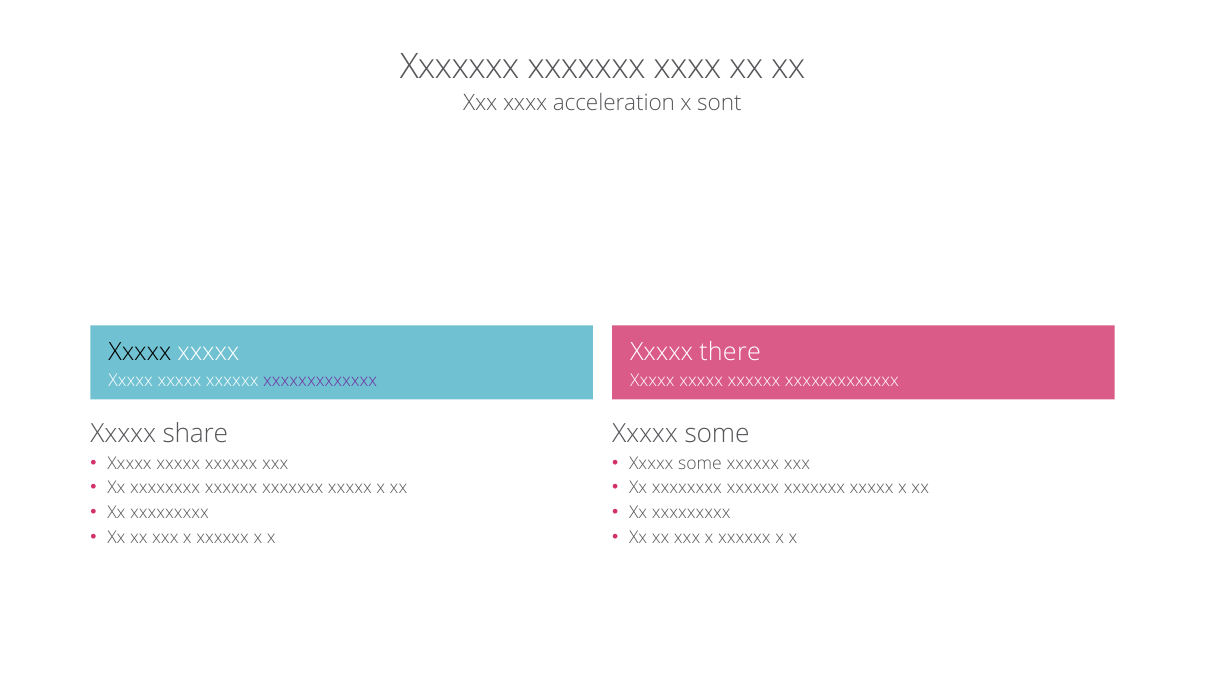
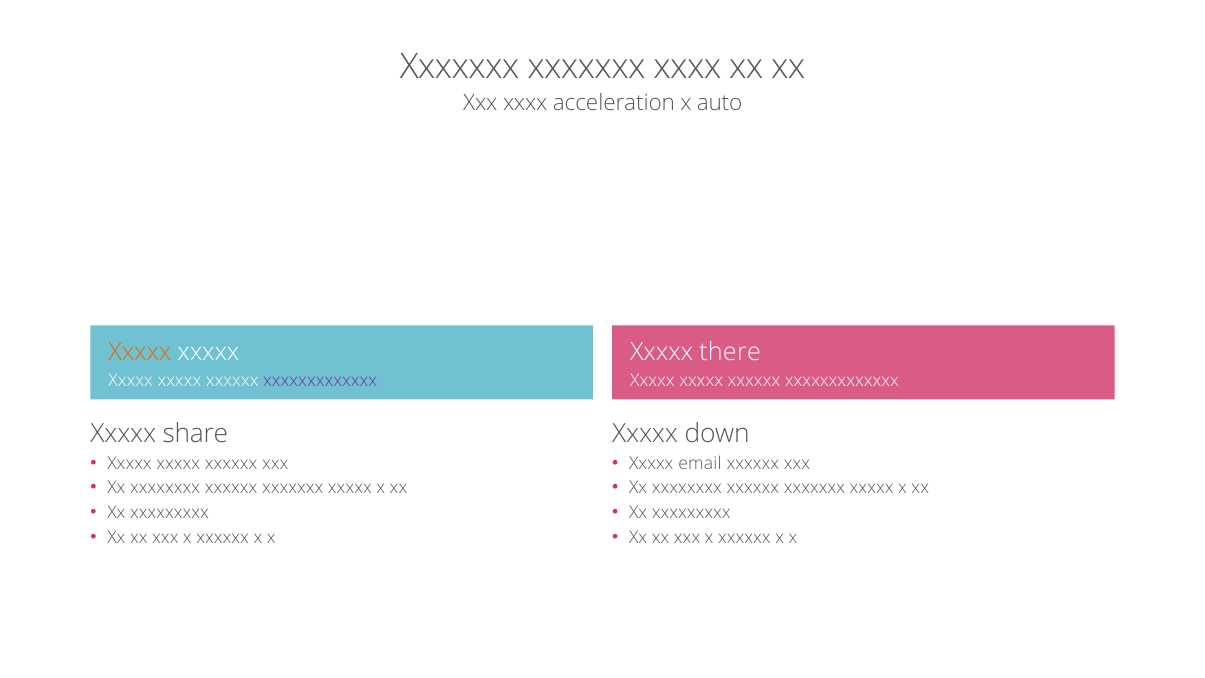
sont: sont -> auto (720, 103)
Xxxxx colour: black -> orange (140, 352)
some: some -> down (717, 434)
some: some -> email (700, 463)
